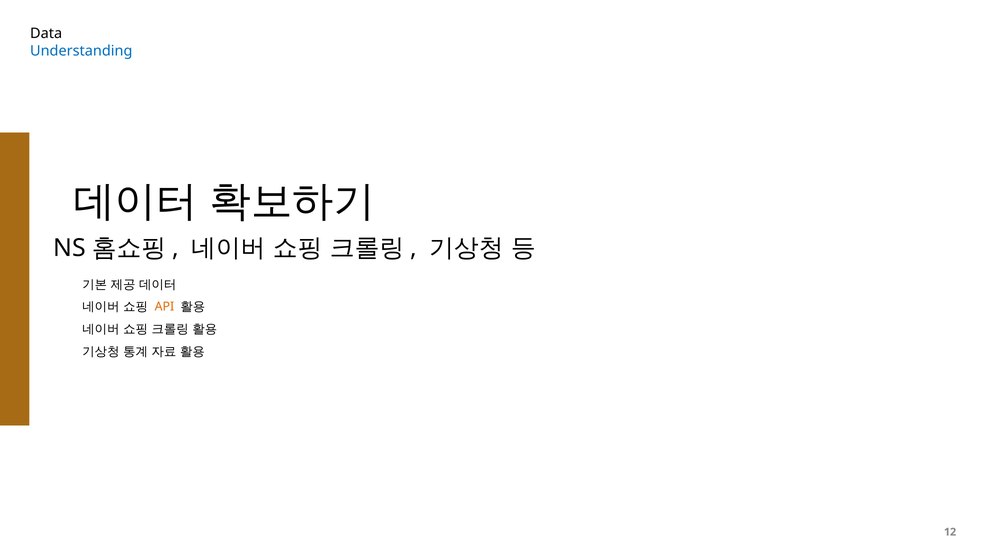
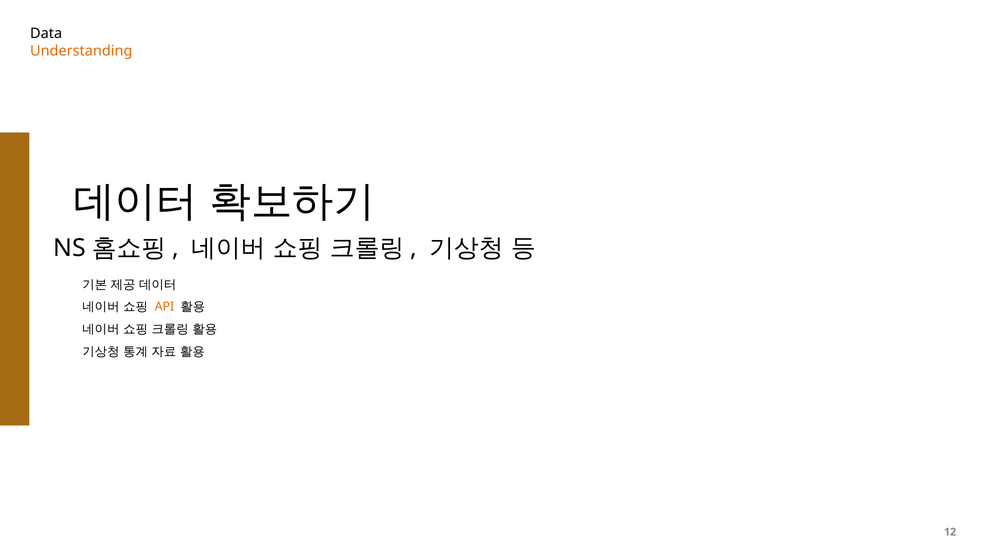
Understanding colour: blue -> orange (81, 51)
